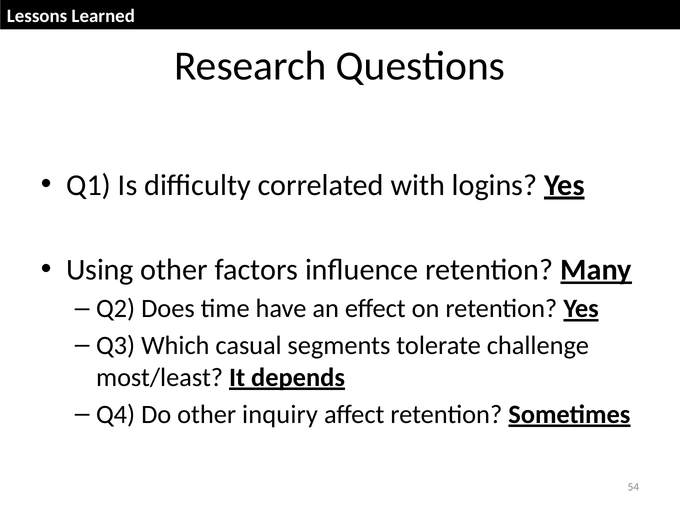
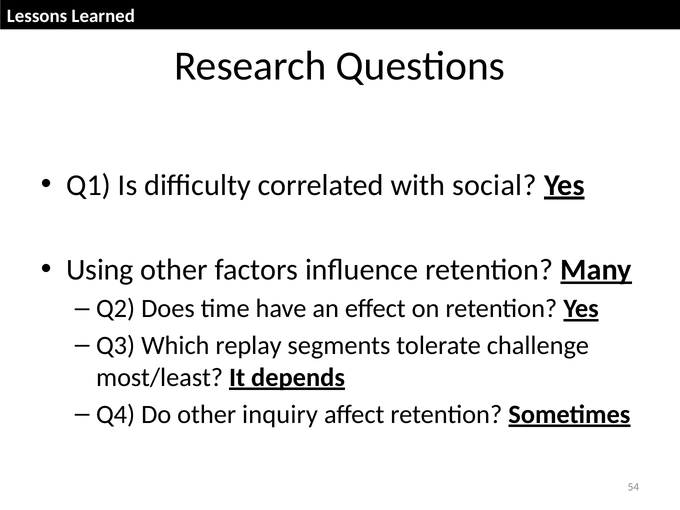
logins: logins -> social (494, 185)
casual: casual -> replay (249, 346)
